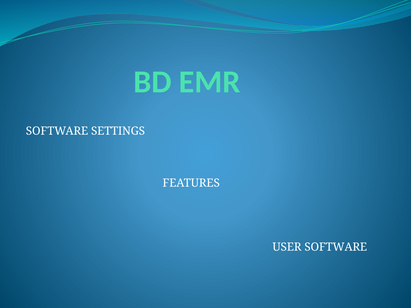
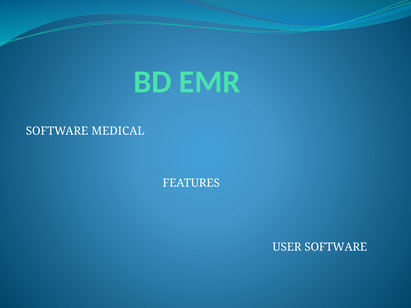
SETTINGS: SETTINGS -> MEDICAL (118, 131)
